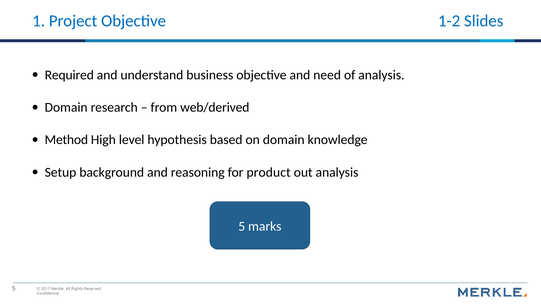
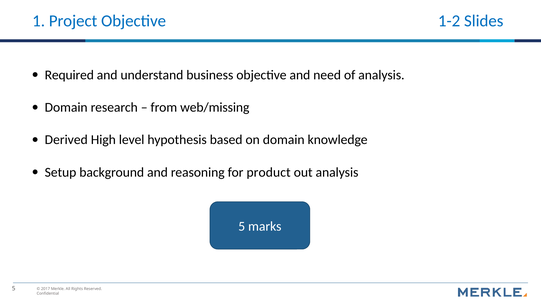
web/derived: web/derived -> web/missing (215, 107)
Method: Method -> Derived (66, 140)
